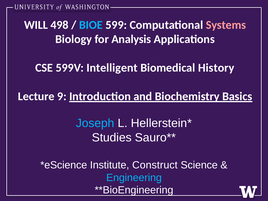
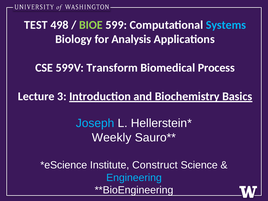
WILL: WILL -> TEST (36, 25)
BIOE colour: light blue -> light green (91, 25)
Systems colour: pink -> light blue (226, 25)
Intelligent: Intelligent -> Transform (112, 68)
History: History -> Process (216, 68)
9: 9 -> 3 (62, 96)
Studies: Studies -> Weekly (112, 137)
